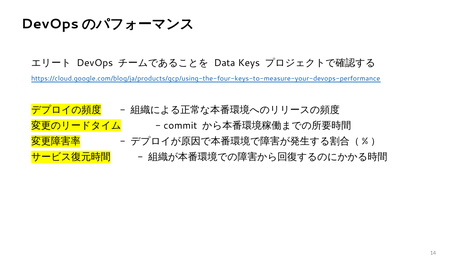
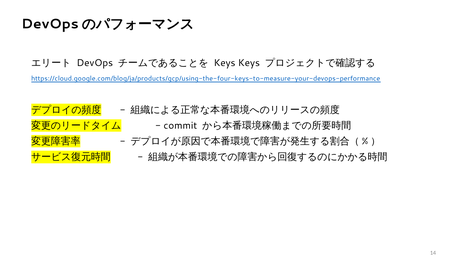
Data: Data -> Keys (225, 63)
